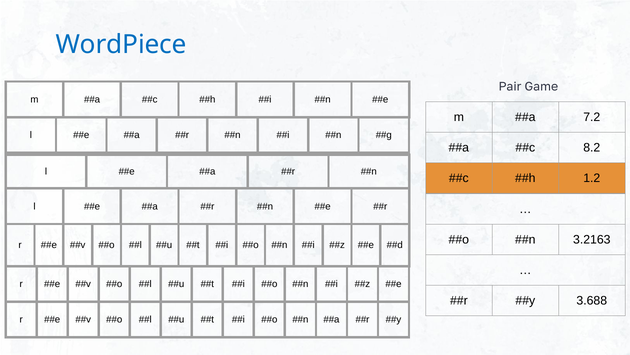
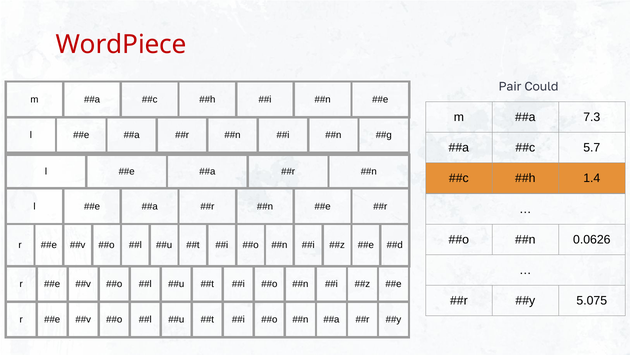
WordPiece colour: blue -> red (121, 44)
Game: Game -> Could (541, 87)
7.2: 7.2 -> 7.3 (592, 117)
8.2: 8.2 -> 5.7 (592, 148)
1.2: 1.2 -> 1.4 (592, 178)
3.2163: 3.2163 -> 0.0626 (592, 239)
3.688: 3.688 -> 5.075 (592, 300)
